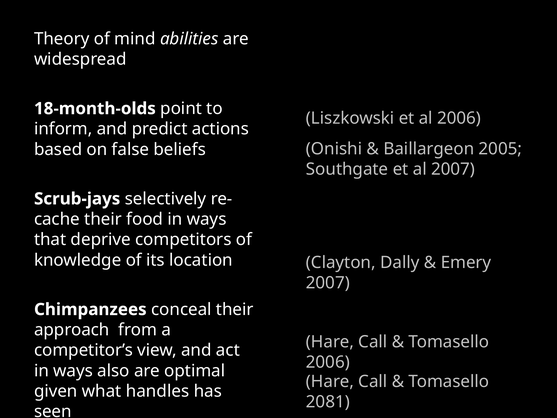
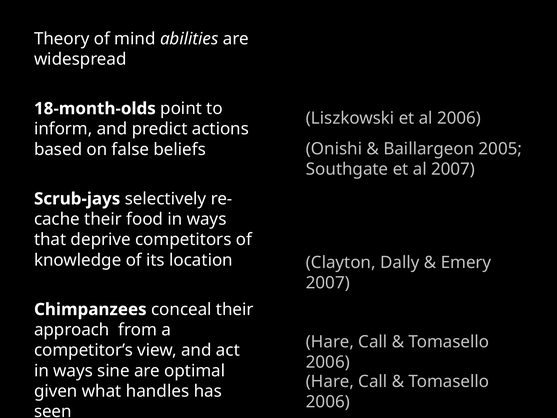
also: also -> sine (113, 371)
2081: 2081 -> 2006 (328, 402)
